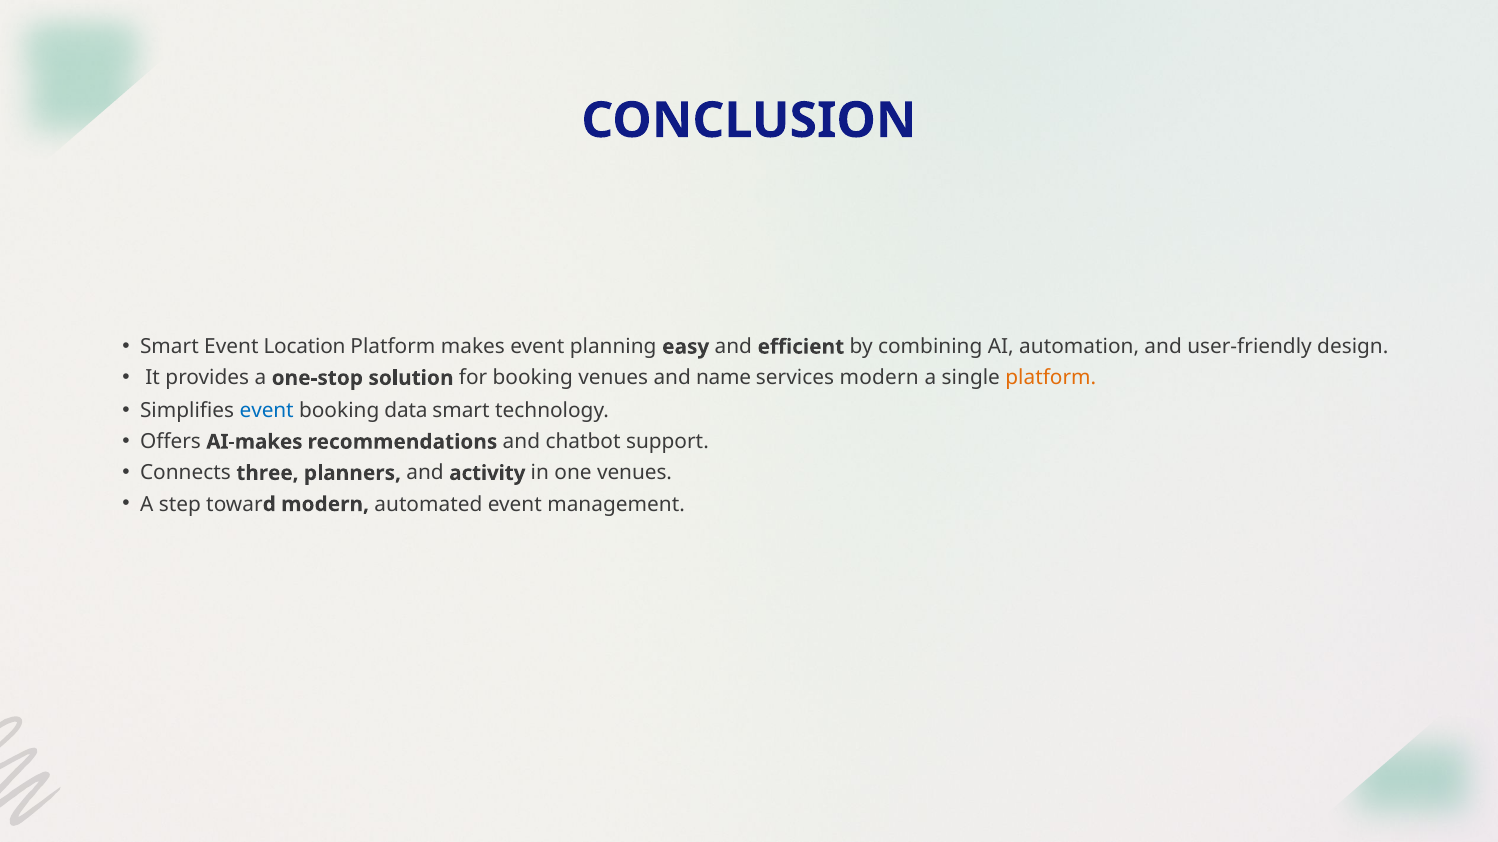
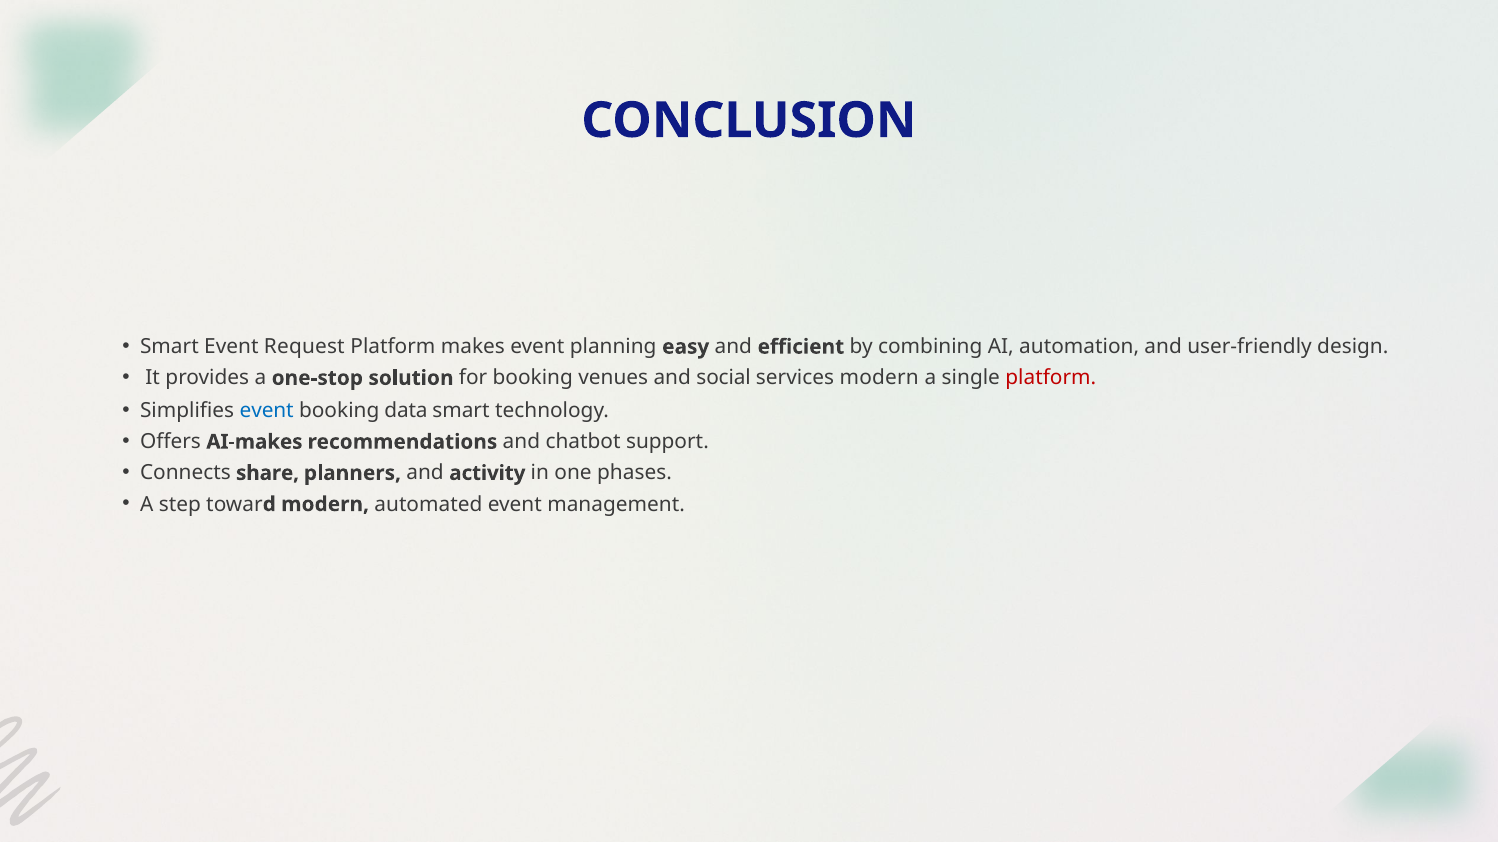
Location: Location -> Request (304, 347)
name: name -> social (724, 378)
platform colour: orange -> red (1051, 378)
three: three -> share (268, 473)
one venues: venues -> phases (634, 473)
